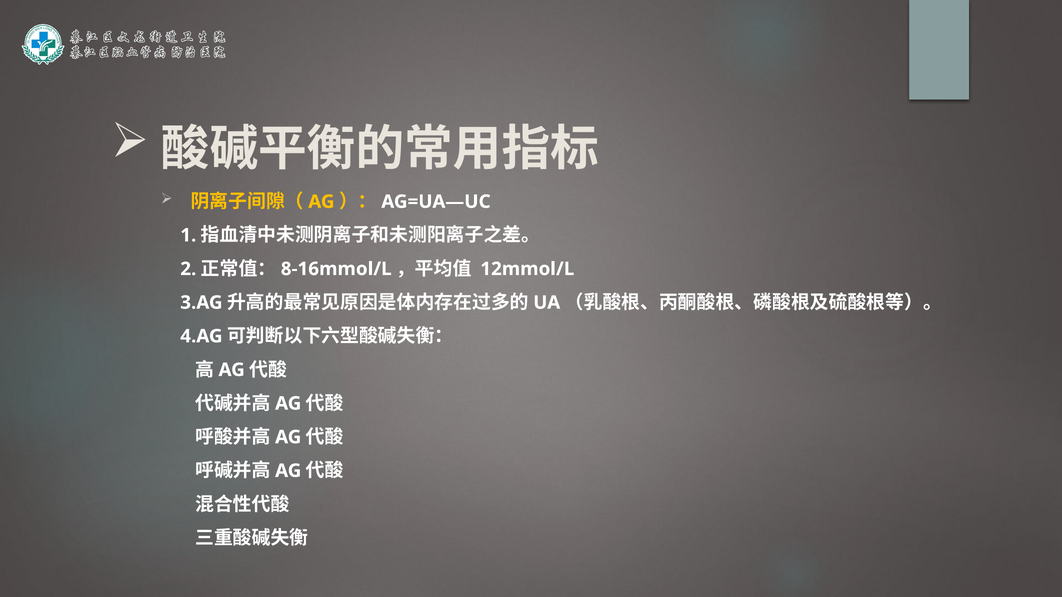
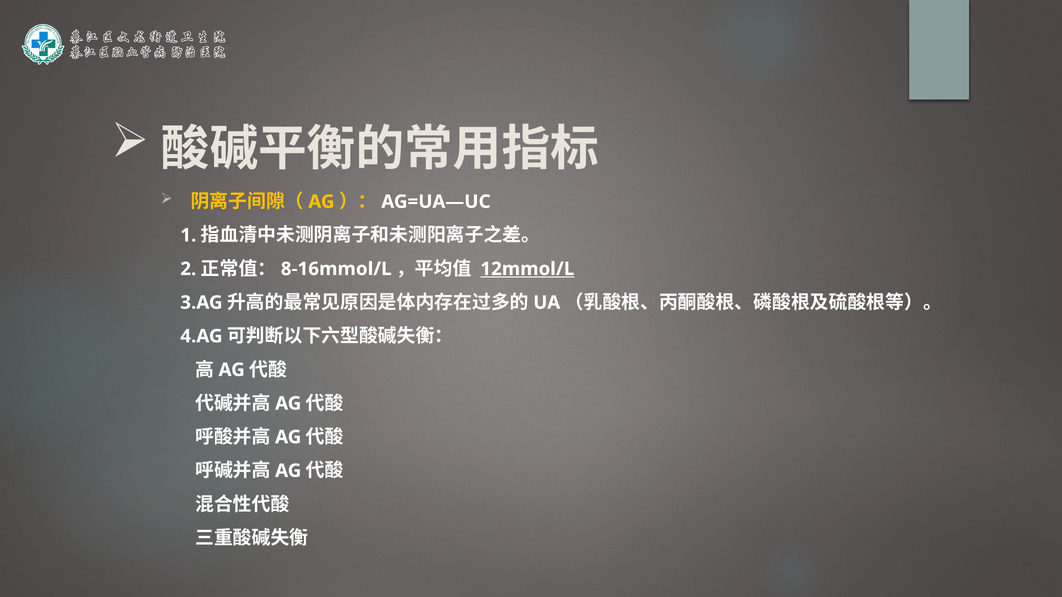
12mmol/L underline: none -> present (527, 269)
